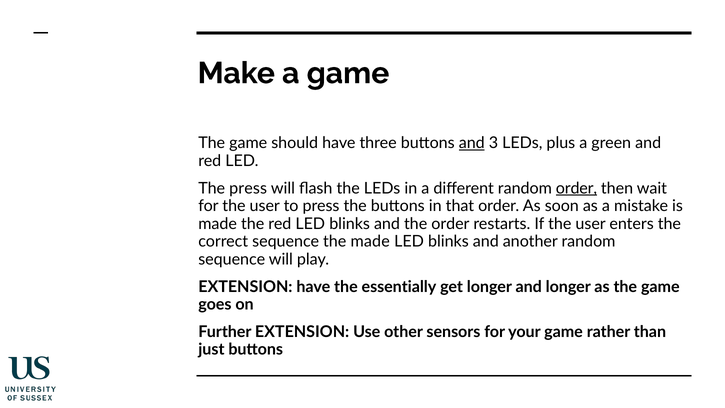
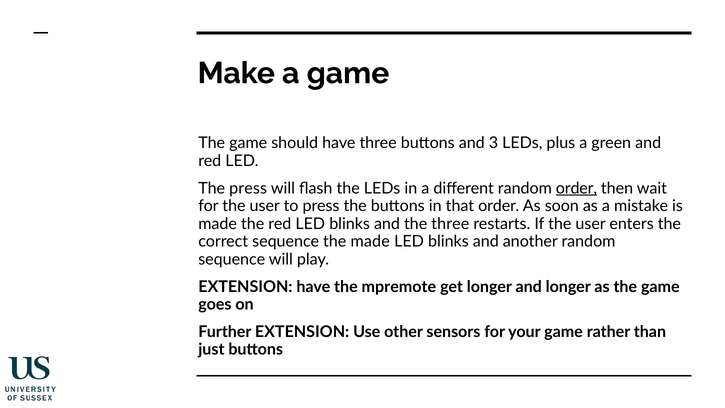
and underline: present -> none (472, 143)
the order: order -> three (450, 224)
essentially: essentially -> mpremote (399, 287)
